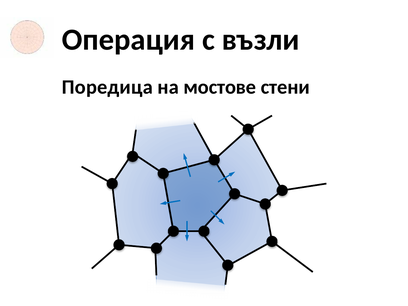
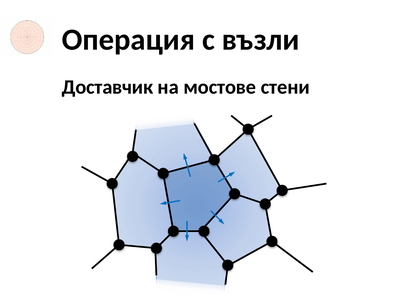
Поредица: Поредица -> Доставчик (108, 87)
